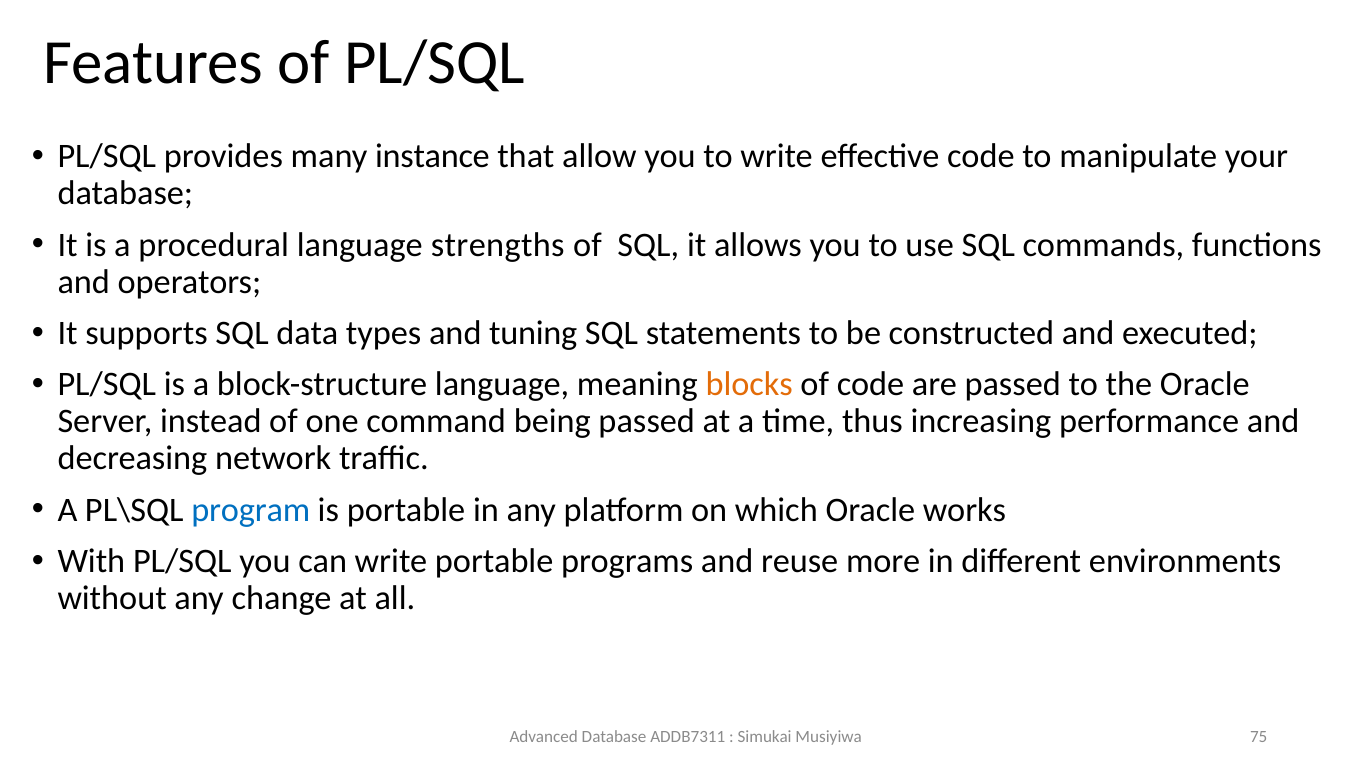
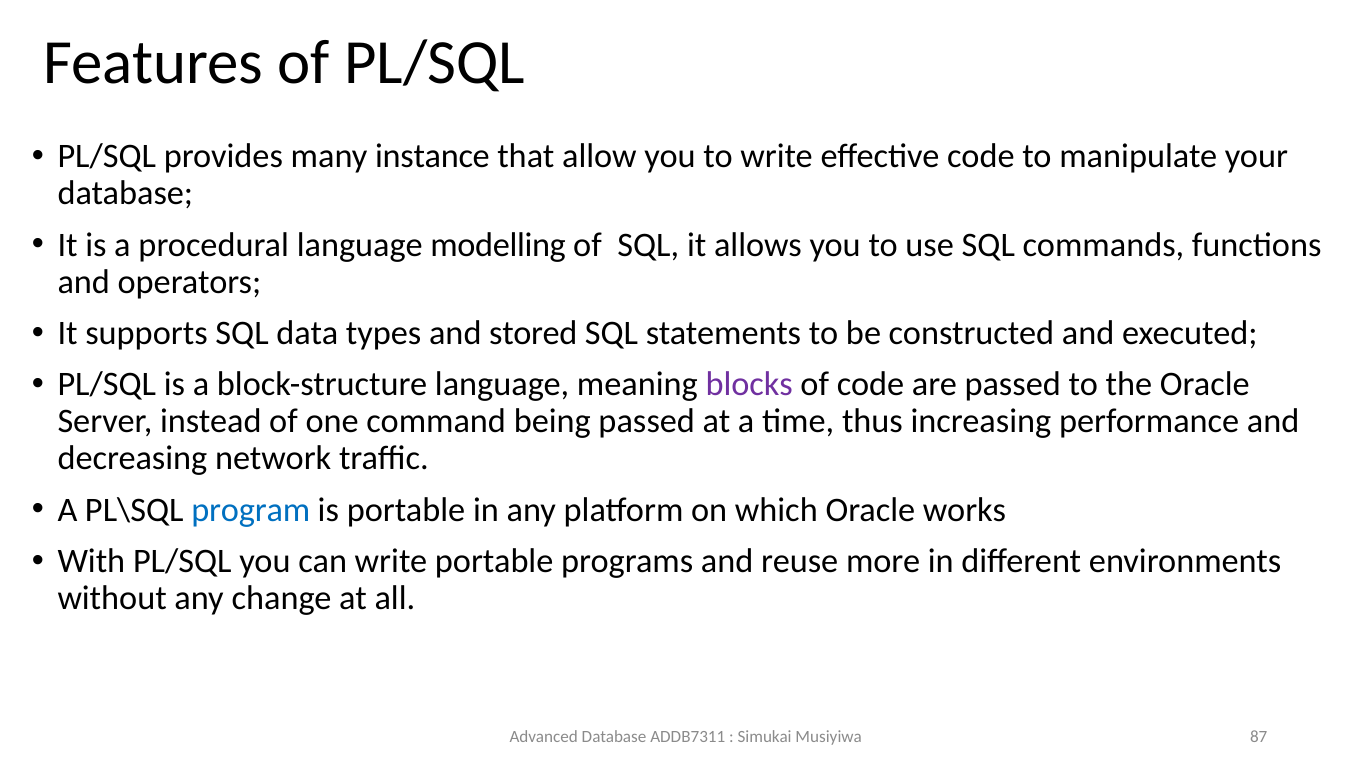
strengths: strengths -> modelling (498, 245)
tuning: tuning -> stored (533, 333)
blocks colour: orange -> purple (749, 384)
75: 75 -> 87 (1259, 737)
